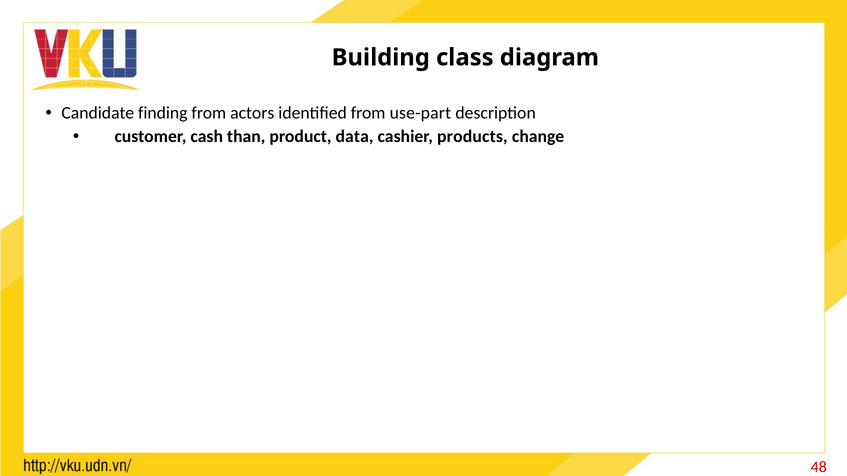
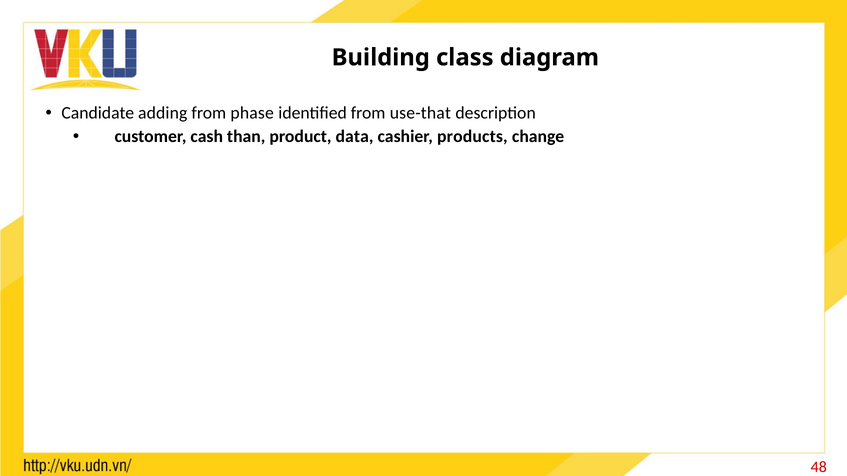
finding: finding -> adding (163, 113)
actors: actors -> phase (252, 113)
use-part: use-part -> use-that (420, 113)
